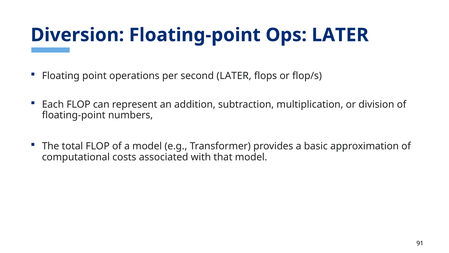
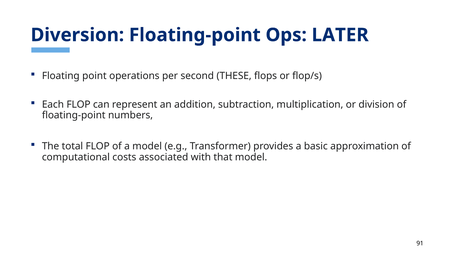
second LATER: LATER -> THESE (234, 76)
